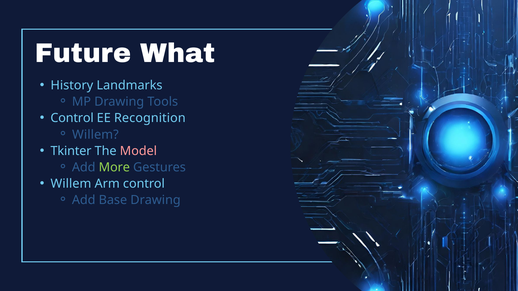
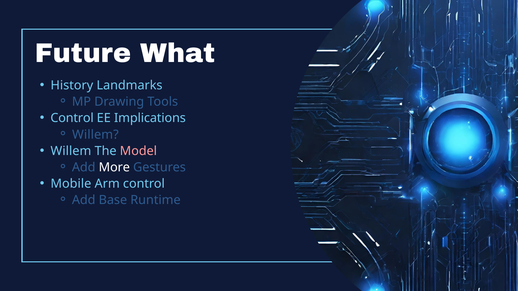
Recognition: Recognition -> Implications (150, 118)
Tkinter: Tkinter -> Willem (71, 151)
More colour: light green -> white (114, 167)
Willem: Willem -> Mobile (71, 184)
Base Drawing: Drawing -> Runtime (156, 200)
